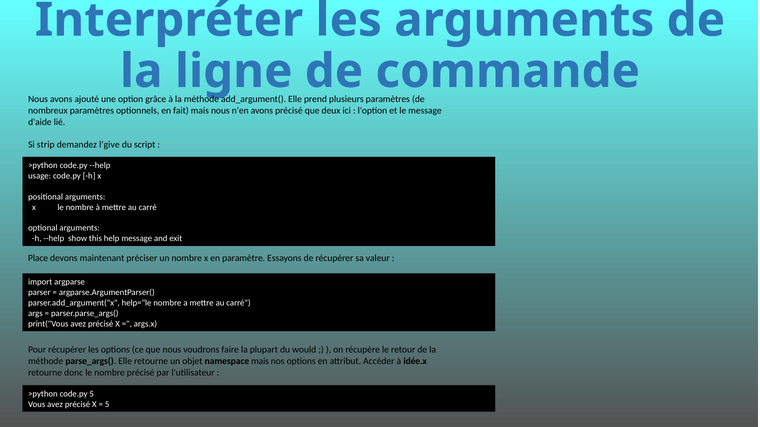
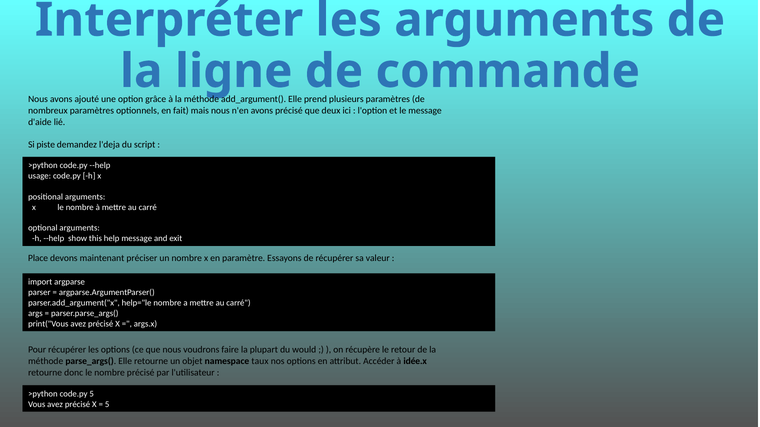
strip: strip -> piste (46, 145)
l'give: l'give -> l'deja (109, 145)
namespace mais: mais -> taux (260, 361)
